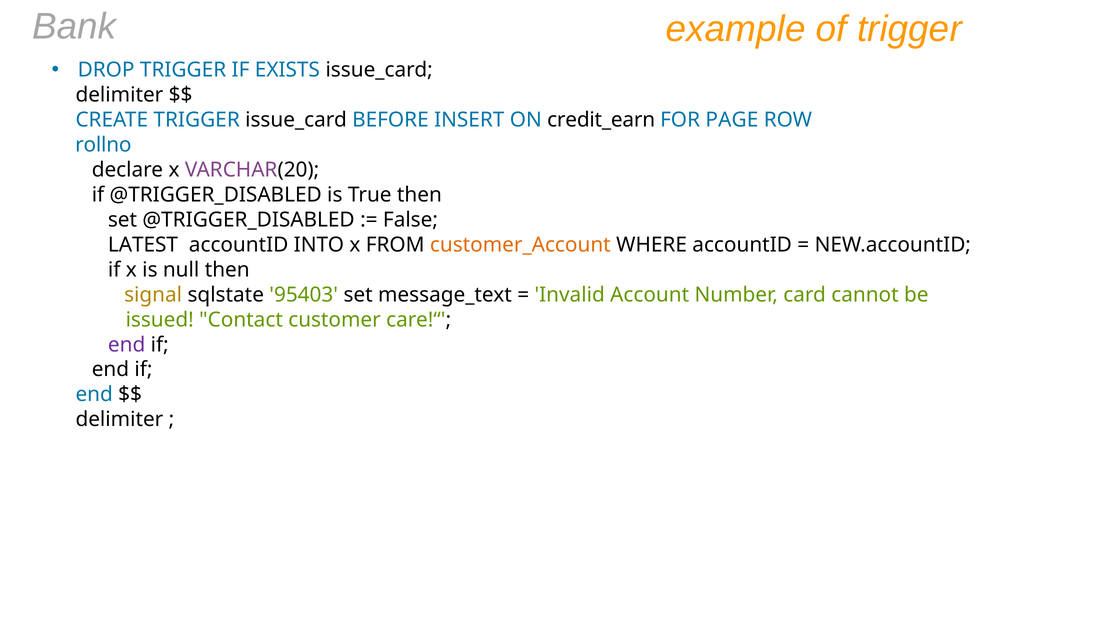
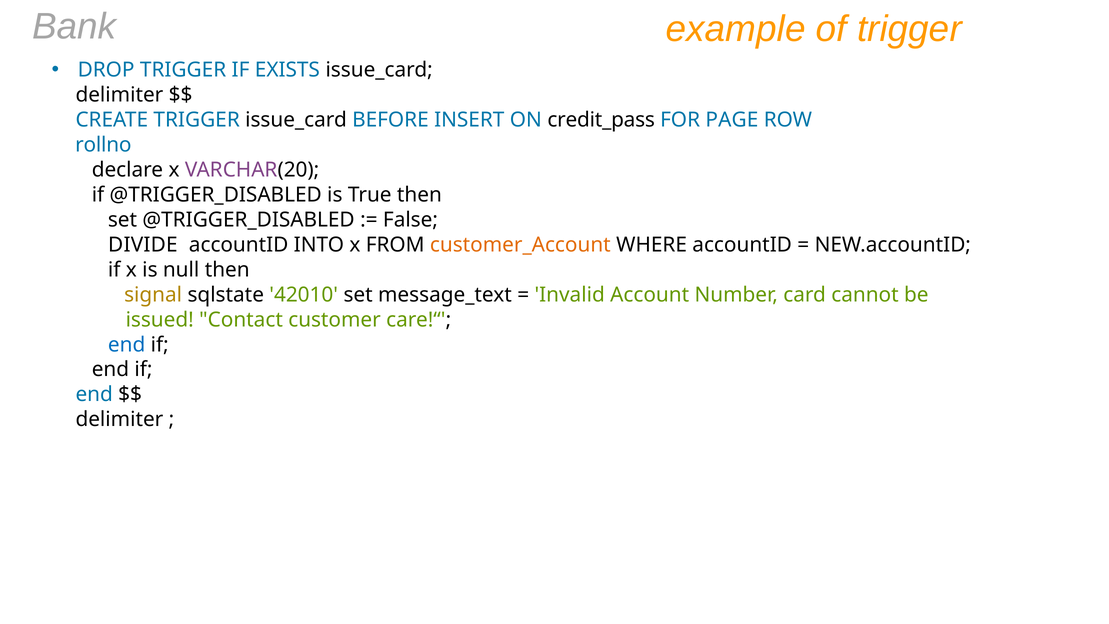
credit_earn: credit_earn -> credit_pass (601, 120)
LATEST: LATEST -> DIVIDE (143, 245)
95403: 95403 -> 42010 (304, 295)
end colour: purple -> blue (127, 345)
